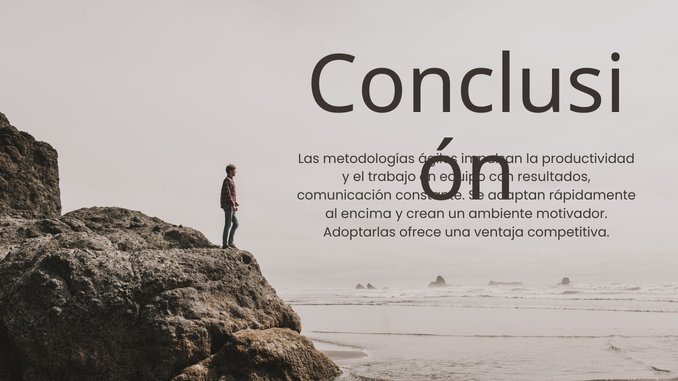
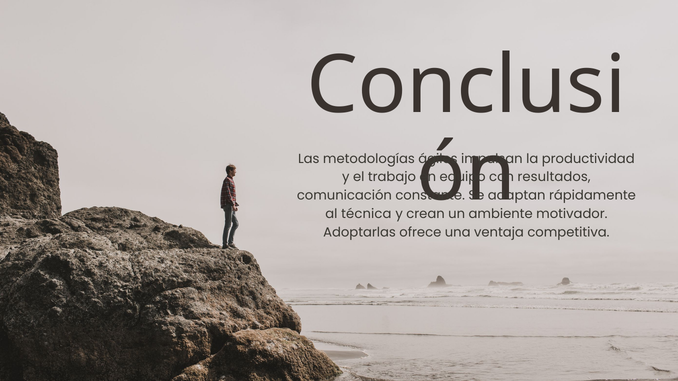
encima: encima -> técnica (366, 214)
